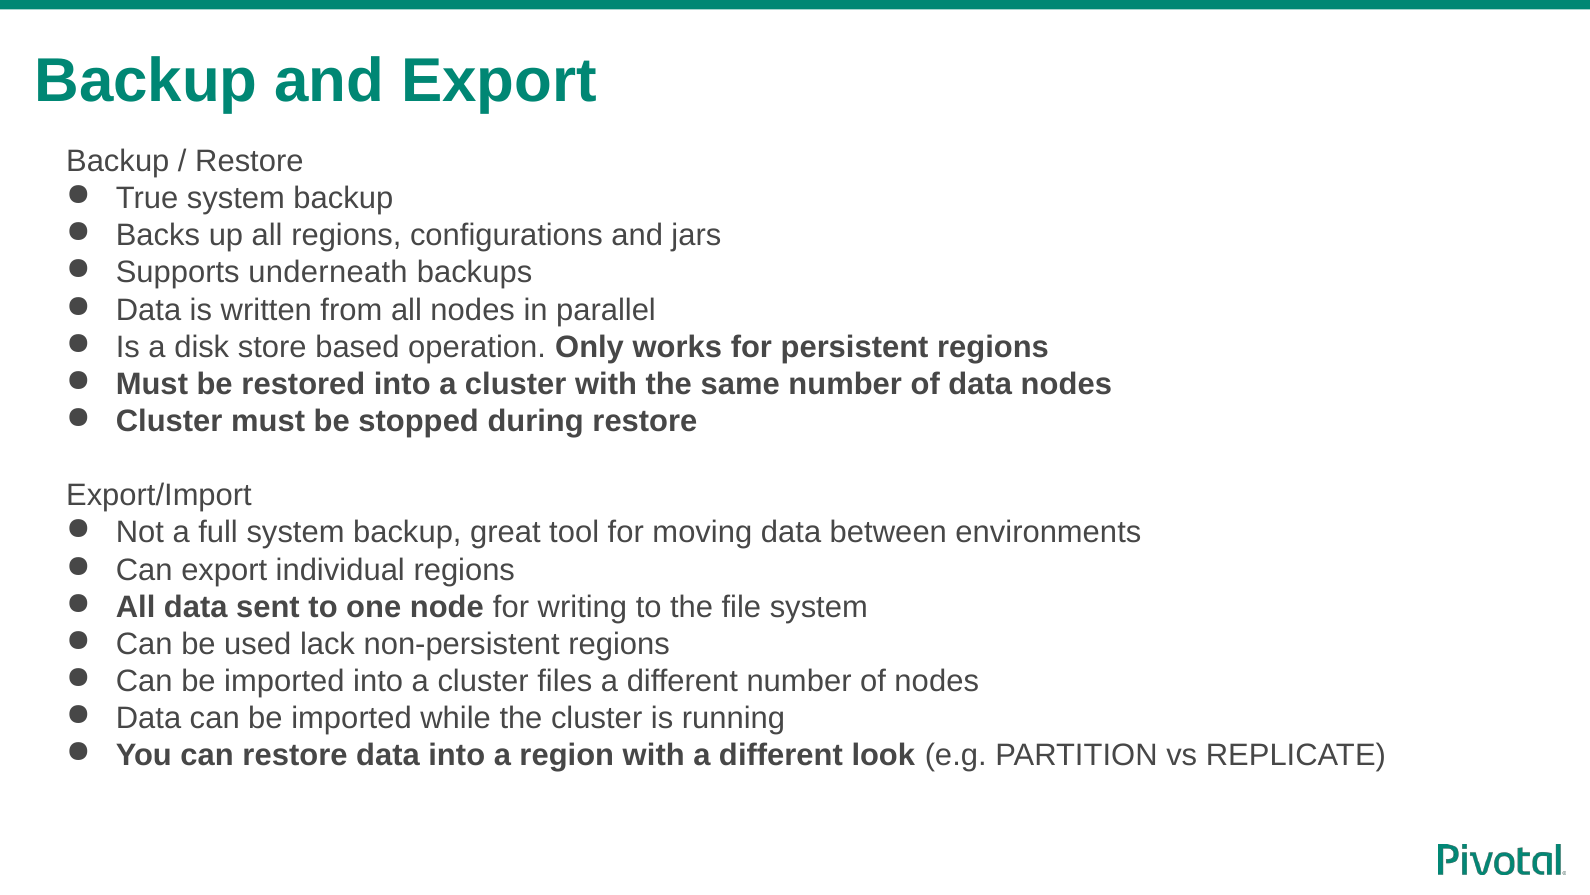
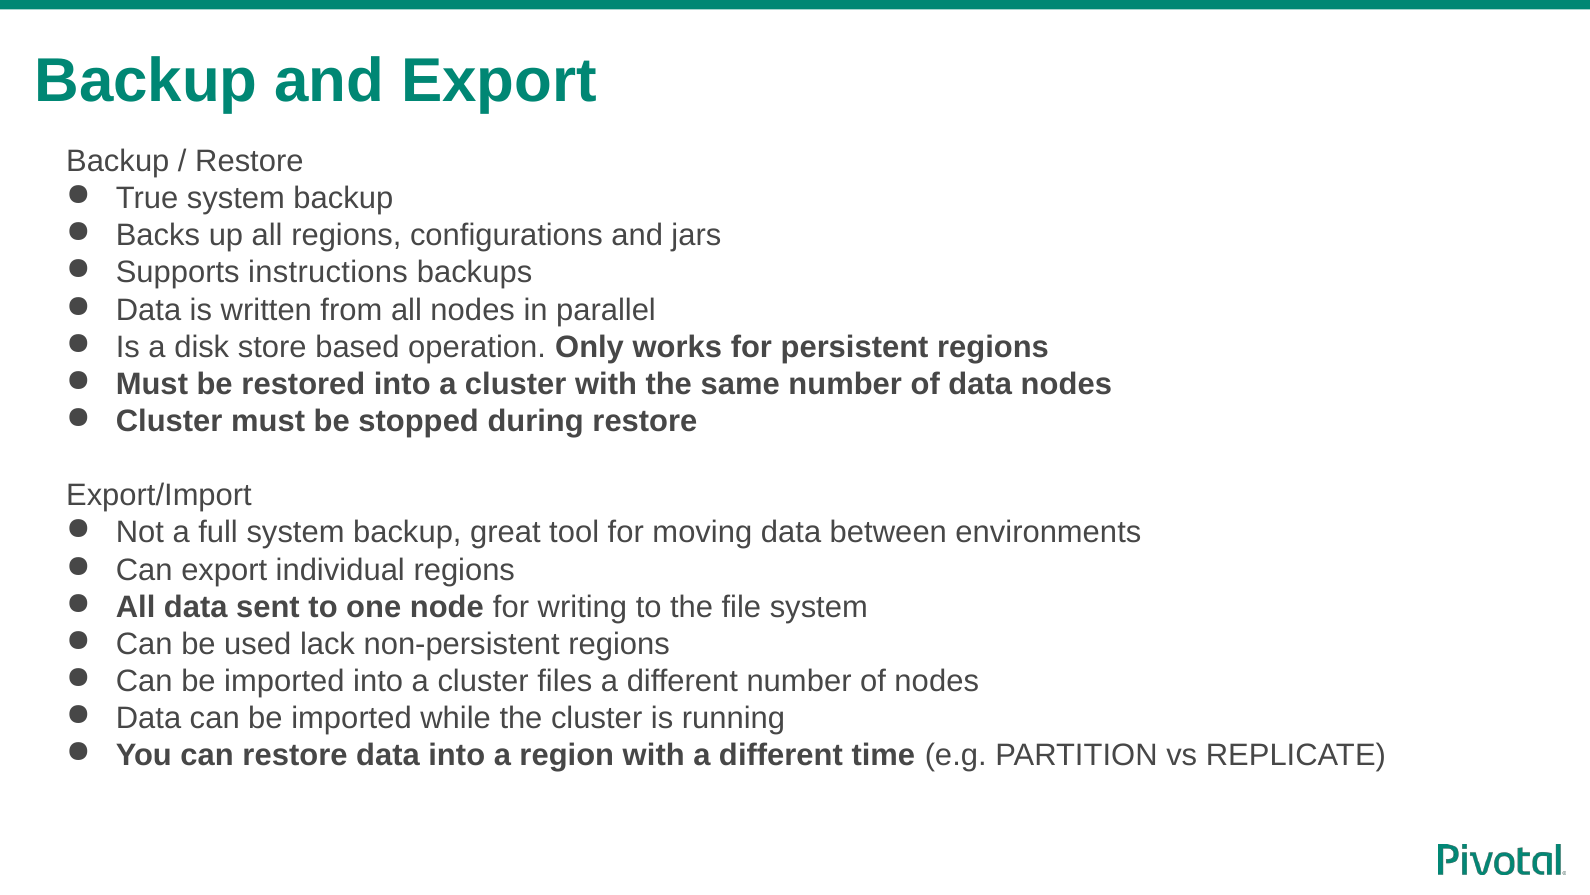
underneath: underneath -> instructions (328, 273)
look: look -> time (883, 755)
